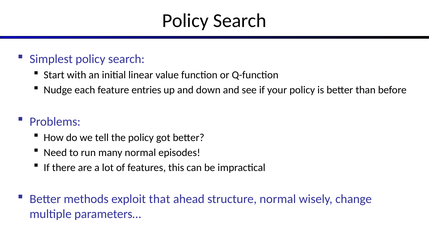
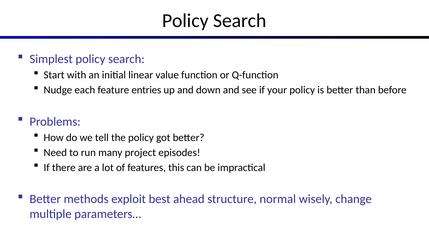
many normal: normal -> project (140, 153)
that: that -> best (160, 199)
